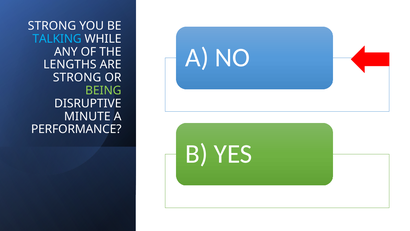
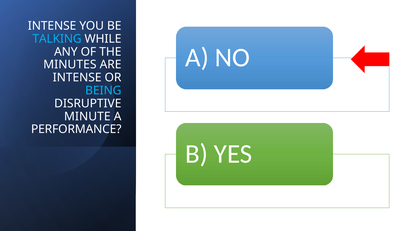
STRONG: STRONG -> INTENSE (52, 26)
LENGTHS: LENGTHS -> MINUTES (70, 65)
STRONG: STRONG -> INTENSE (77, 77)
BEING colour: light green -> light blue (103, 90)
